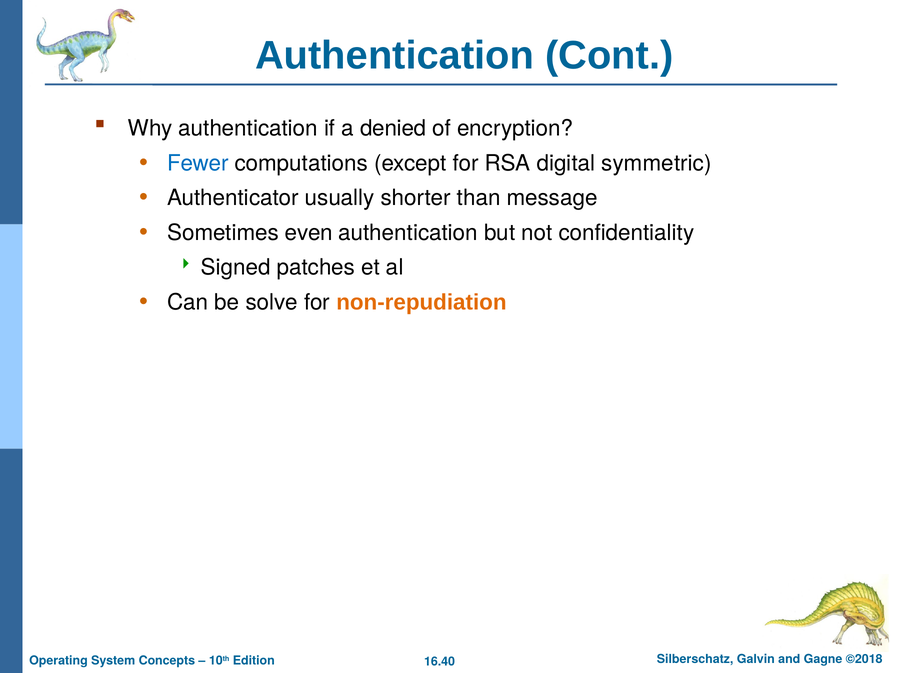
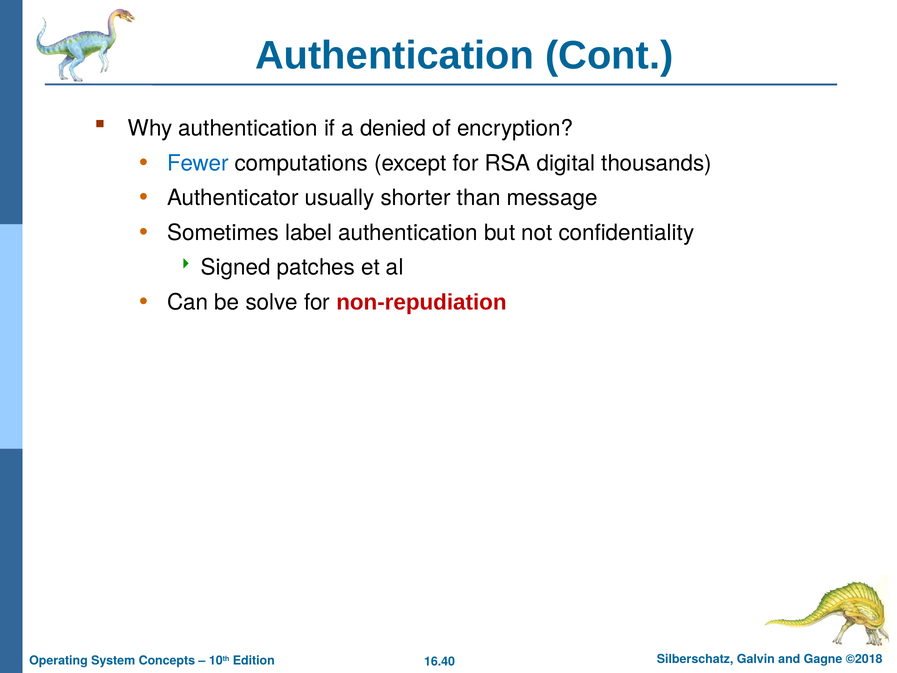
symmetric: symmetric -> thousands (657, 163)
even: even -> label (309, 233)
non-repudiation colour: orange -> red (421, 302)
